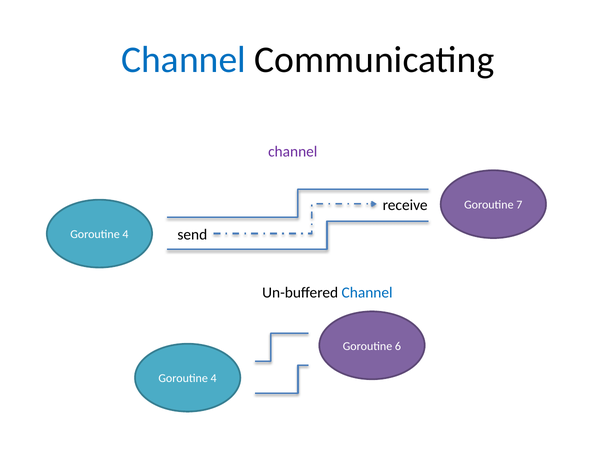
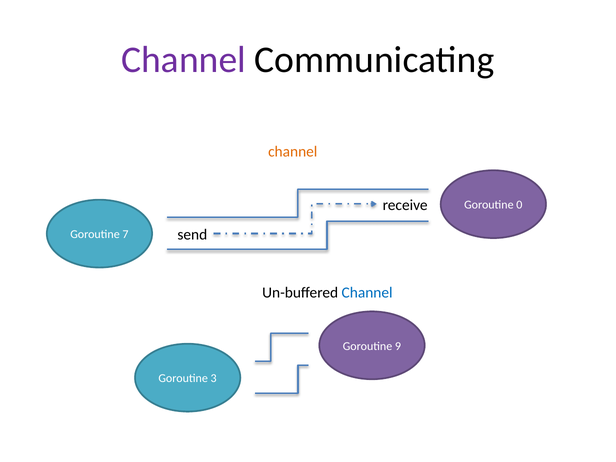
Channel colour: blue -> purple (184, 60)
channel colour: purple -> orange (293, 152)
7: 7 -> 0 (519, 205)
4: 4 -> 7 (125, 234)
6: 6 -> 9 (398, 346)
4: 4 -> 3 (214, 378)
